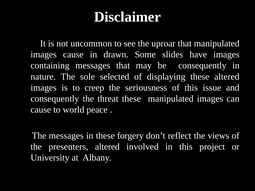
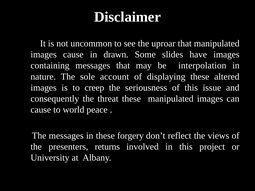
be consequently: consequently -> interpolation (202, 66)
selected: selected -> account (115, 77)
presenters altered: altered -> returns (107, 147)
